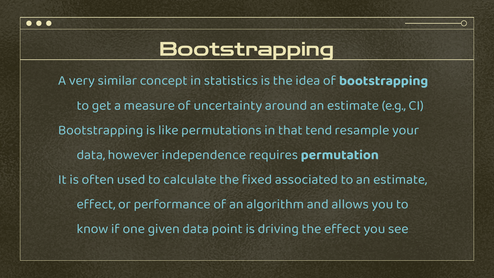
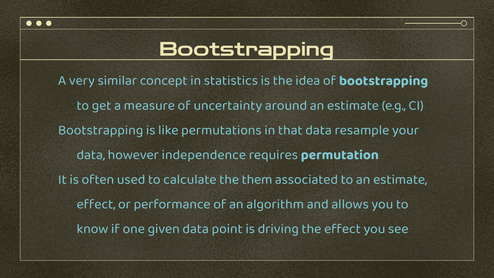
that tend: tend -> data (319, 130)
fixed: fixed -> them (257, 179)
